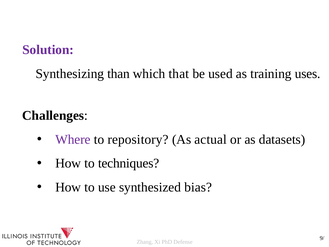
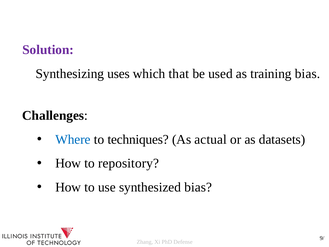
than: than -> uses (119, 74)
training uses: uses -> bias (308, 74)
Where colour: purple -> blue (73, 139)
repository: repository -> techniques (138, 139)
techniques: techniques -> repository (129, 163)
